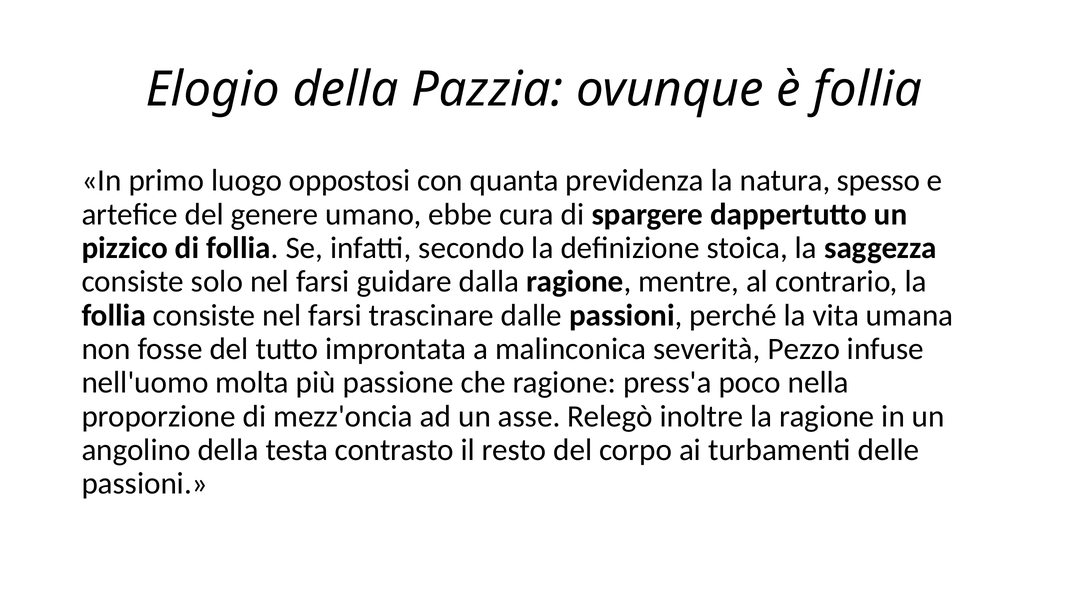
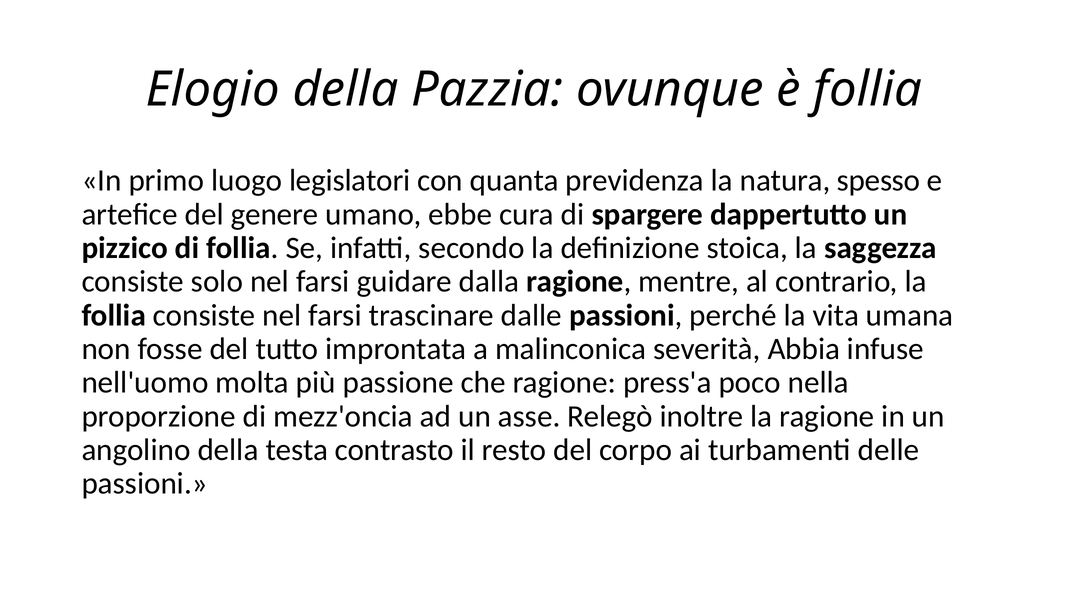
oppostosi: oppostosi -> legislatori (350, 181)
Pezzo: Pezzo -> Abbia (804, 349)
